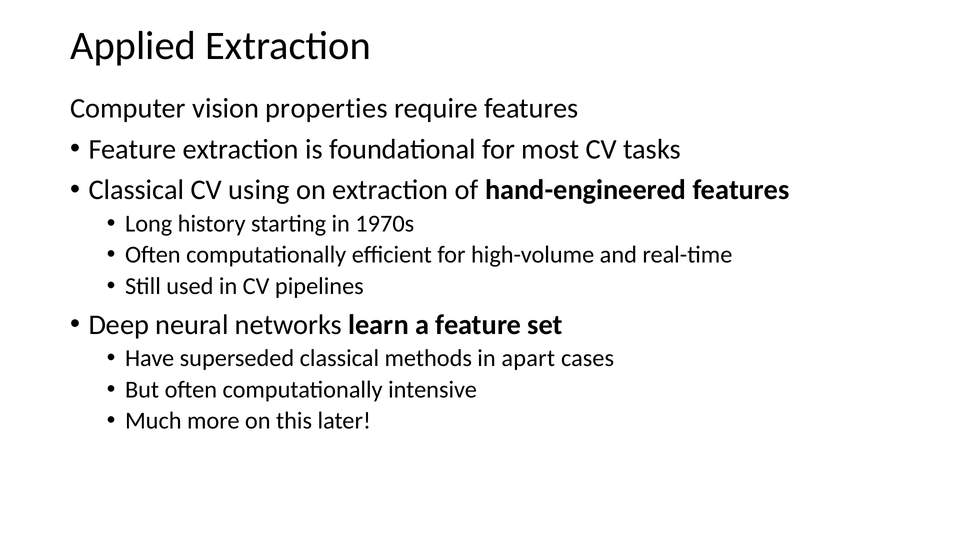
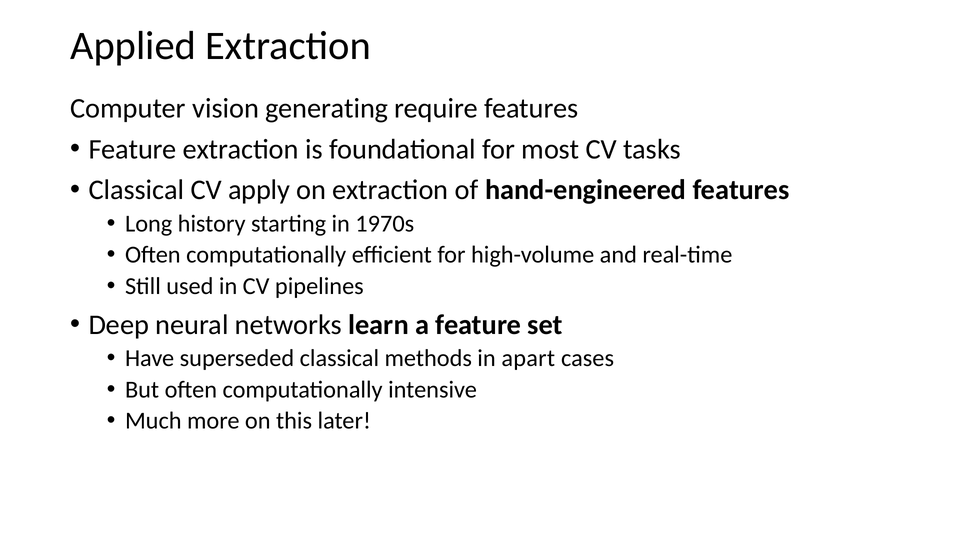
properties: properties -> generating (327, 109)
using: using -> apply (259, 190)
